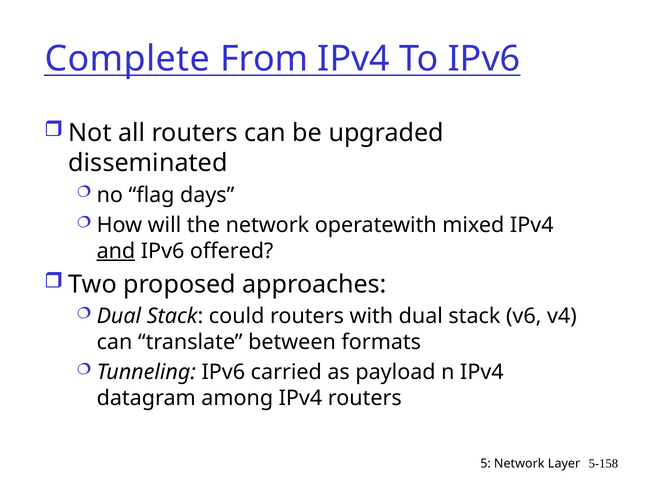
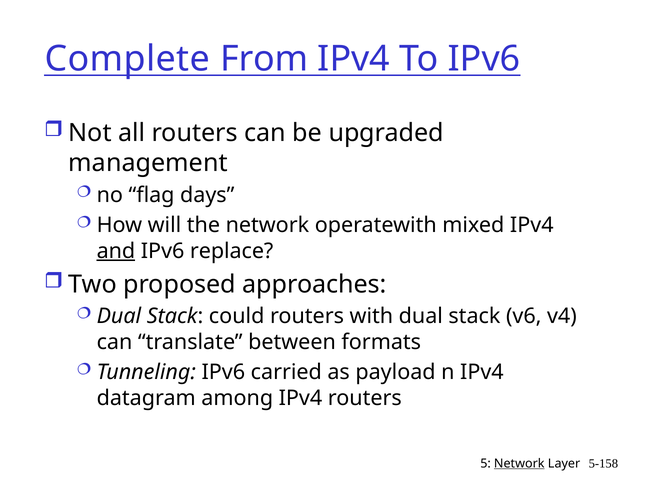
disseminated: disseminated -> management (148, 163)
offered: offered -> replace (232, 251)
Network underline: none -> present (519, 464)
